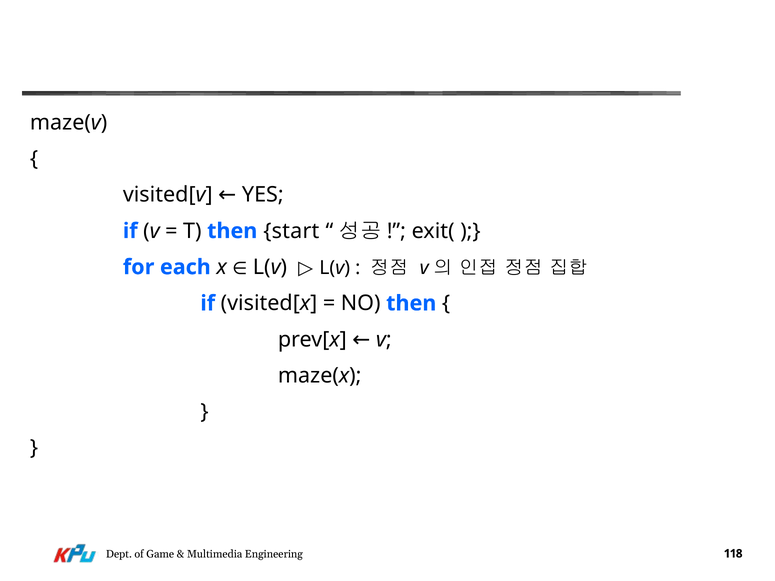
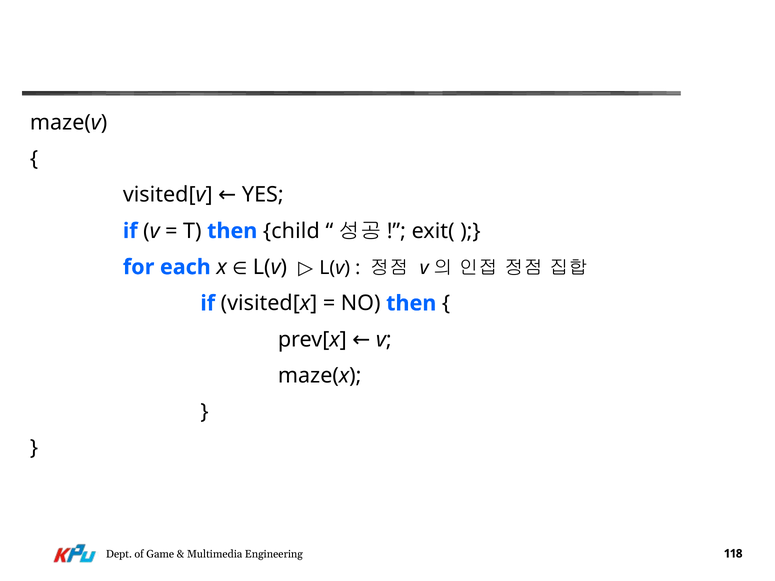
start: start -> child (291, 231)
